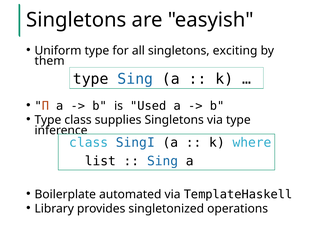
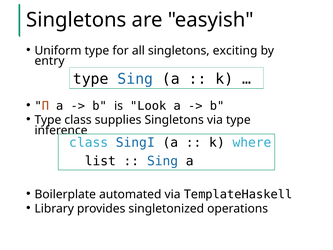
them: them -> entry (50, 61)
Used: Used -> Look (148, 106)
